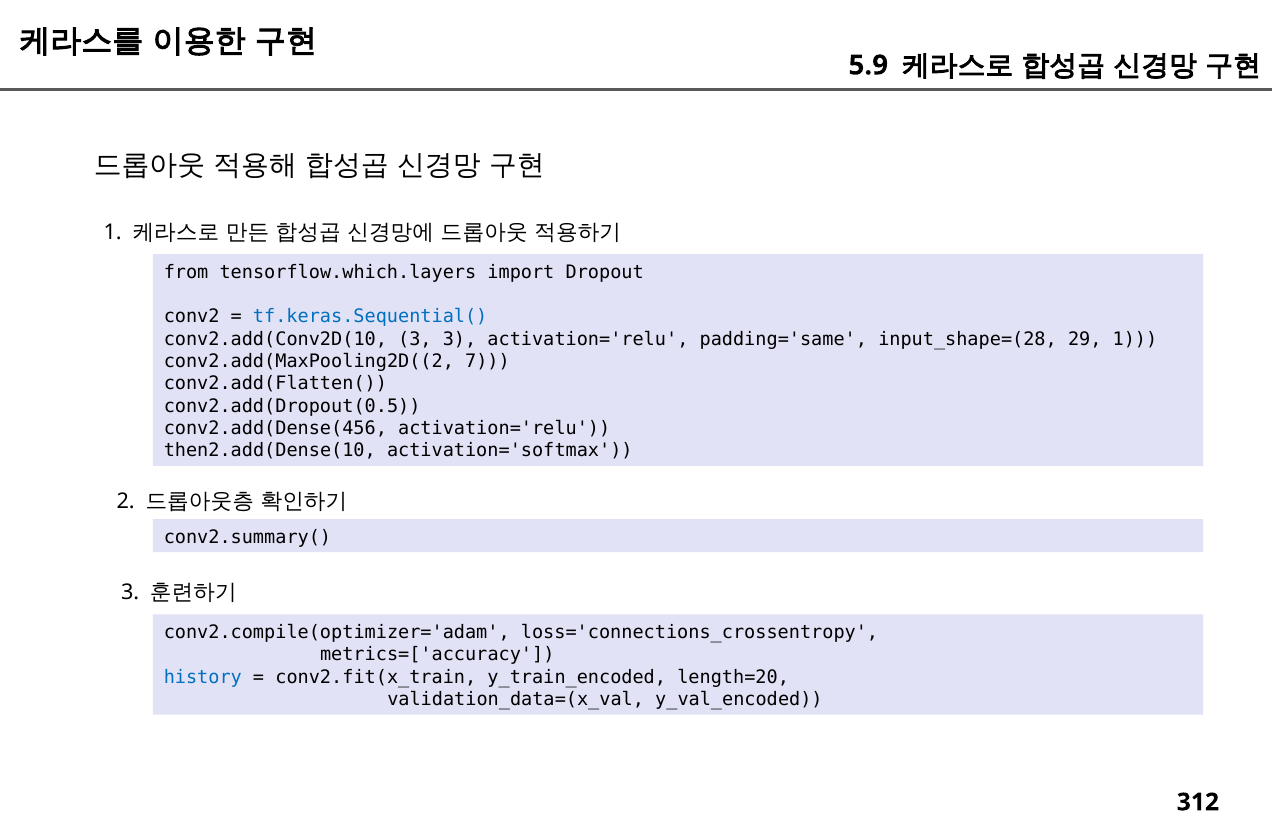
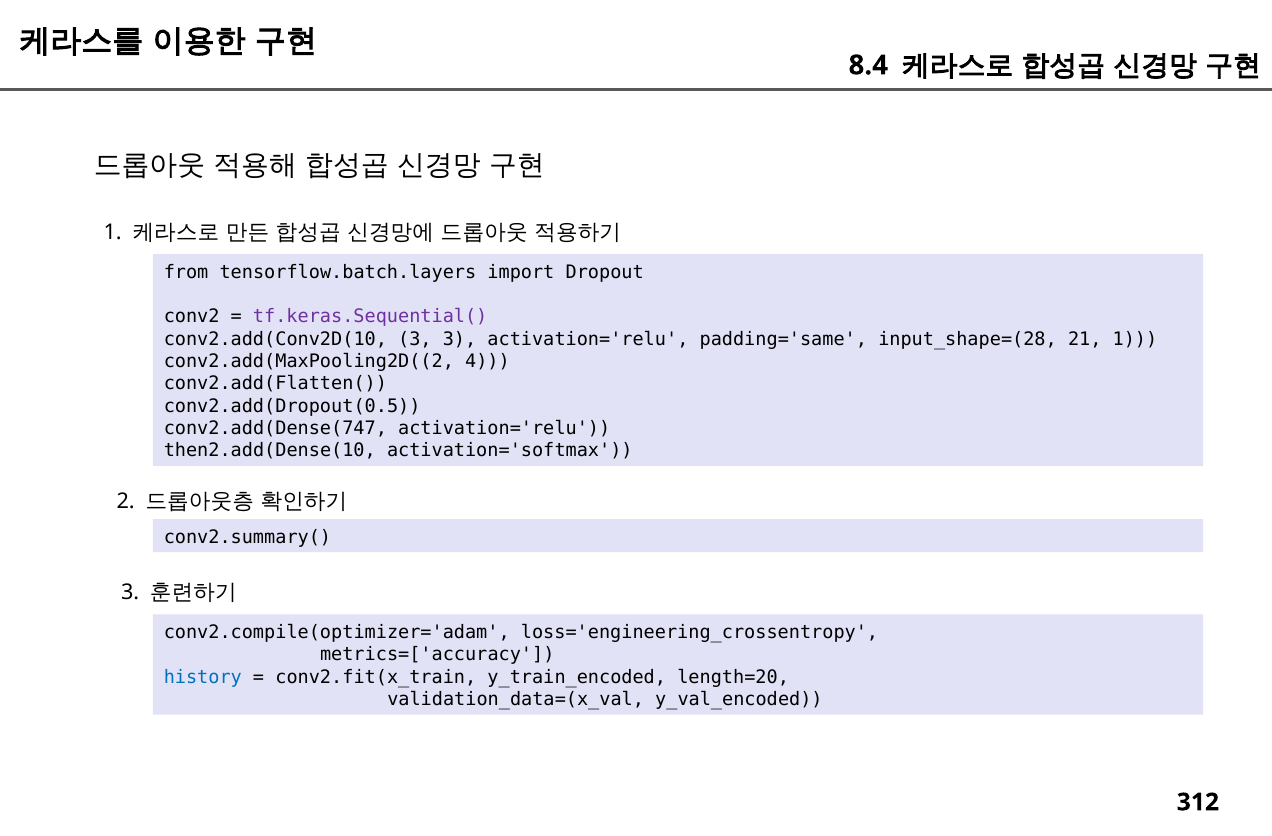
5.9: 5.9 -> 8.4 (868, 65)
tensorflow.which.layers: tensorflow.which.layers -> tensorflow.batch.layers (348, 272)
tf.keras.Sequential( colour: blue -> purple (370, 317)
29: 29 -> 21 (1085, 339)
7: 7 -> 4 (487, 361)
conv2.add(Dense(456: conv2.add(Dense(456 -> conv2.add(Dense(747 (275, 428)
loss='connections_crossentropy: loss='connections_crossentropy -> loss='engineering_crossentropy (700, 632)
